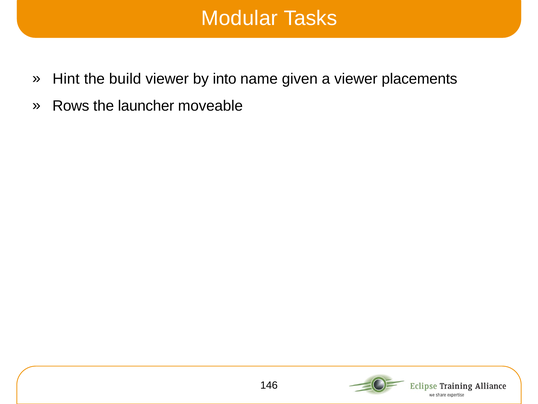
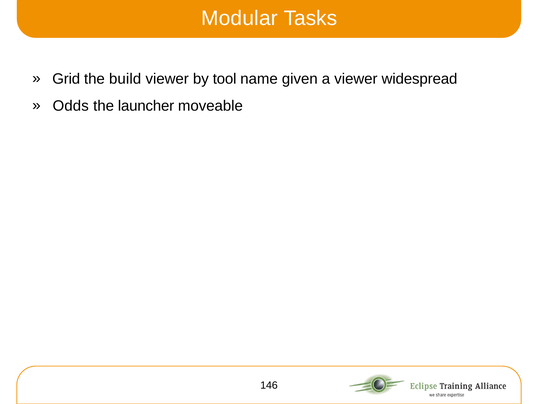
Hint: Hint -> Grid (66, 79)
into: into -> tool (225, 79)
placements: placements -> widespread (420, 79)
Rows: Rows -> Odds (71, 106)
